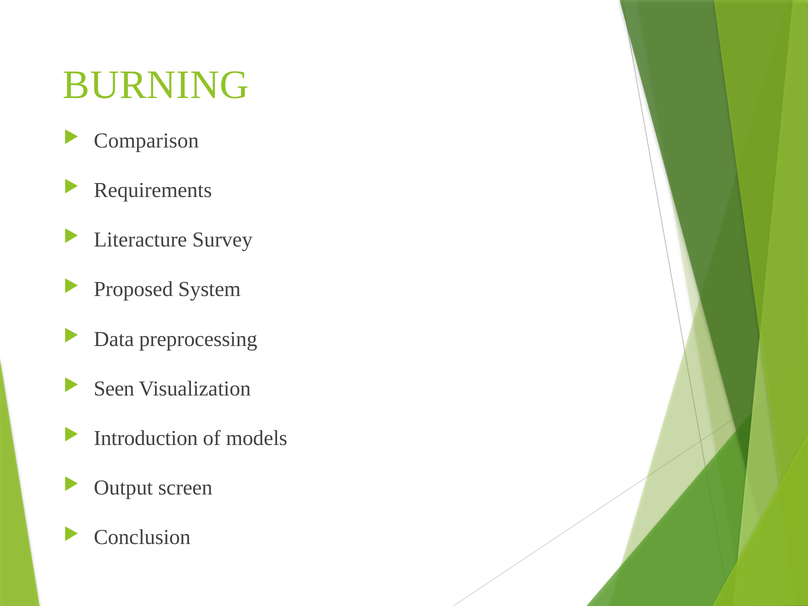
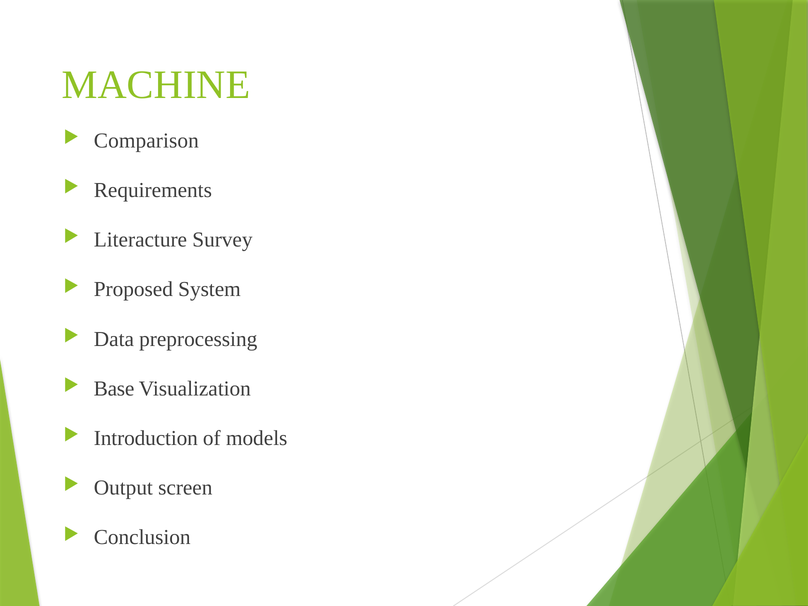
BURNING: BURNING -> MACHINE (156, 85)
Seen: Seen -> Base (114, 389)
